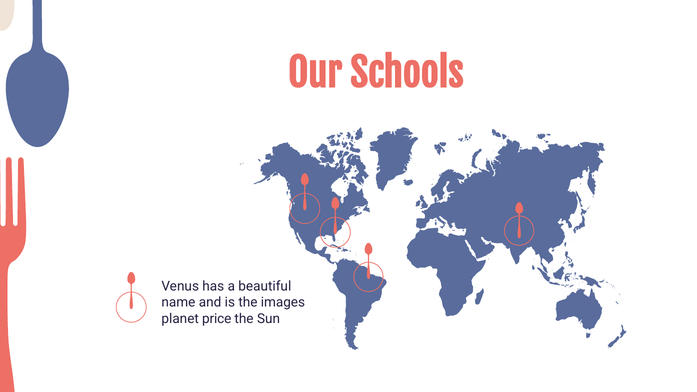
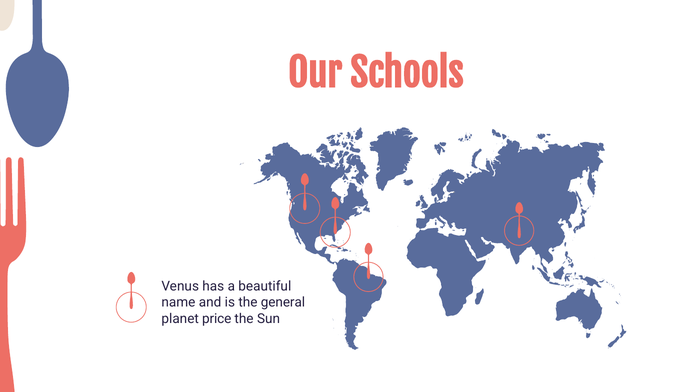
images: images -> general (283, 302)
